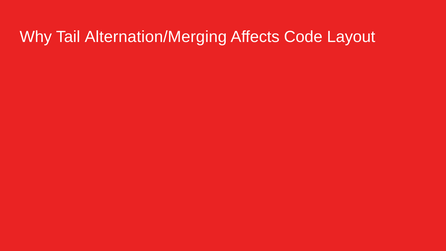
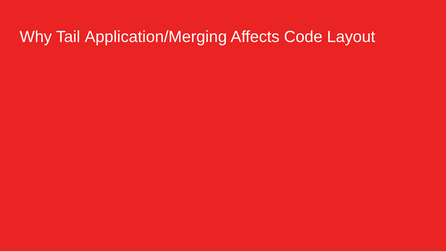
Alternation/Merging: Alternation/Merging -> Application/Merging (156, 37)
